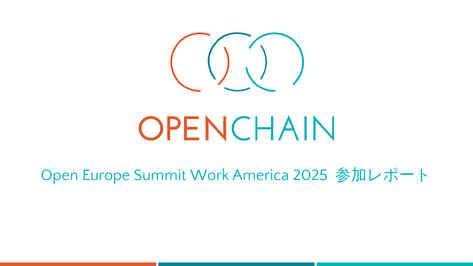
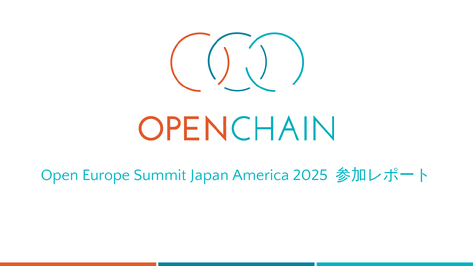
Work: Work -> Japan (210, 175)
